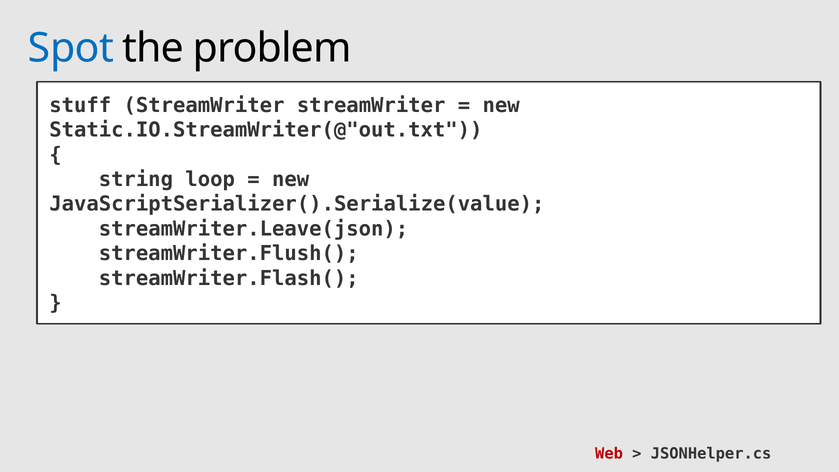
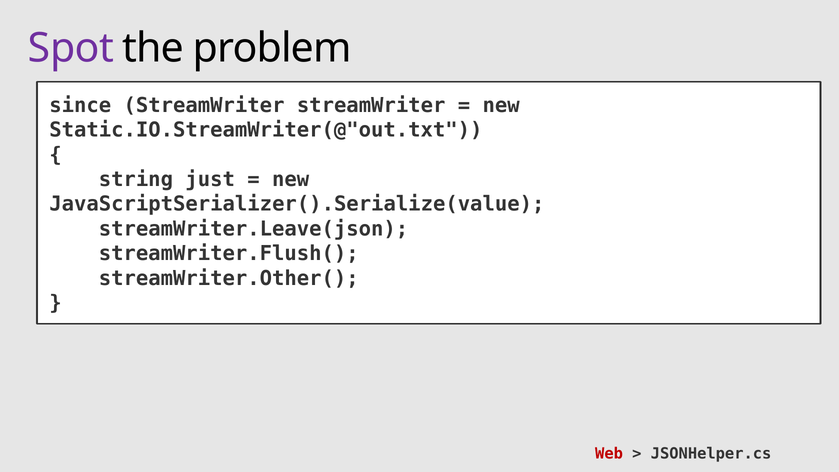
Spot colour: blue -> purple (71, 48)
stuff: stuff -> since (80, 105)
loop: loop -> just (210, 179)
streamWriter.Flash(: streamWriter.Flash( -> streamWriter.Other( (229, 278)
